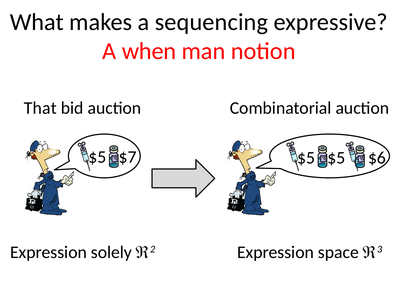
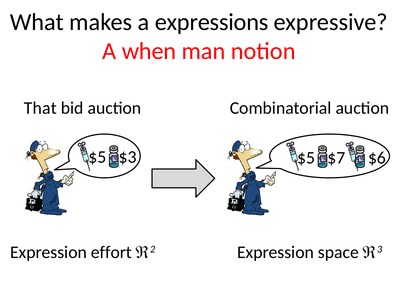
sequencing: sequencing -> expressions (212, 22)
$7: $7 -> $3 (128, 157)
$5 $5: $5 -> $7 (336, 158)
solely: solely -> effort (111, 252)
